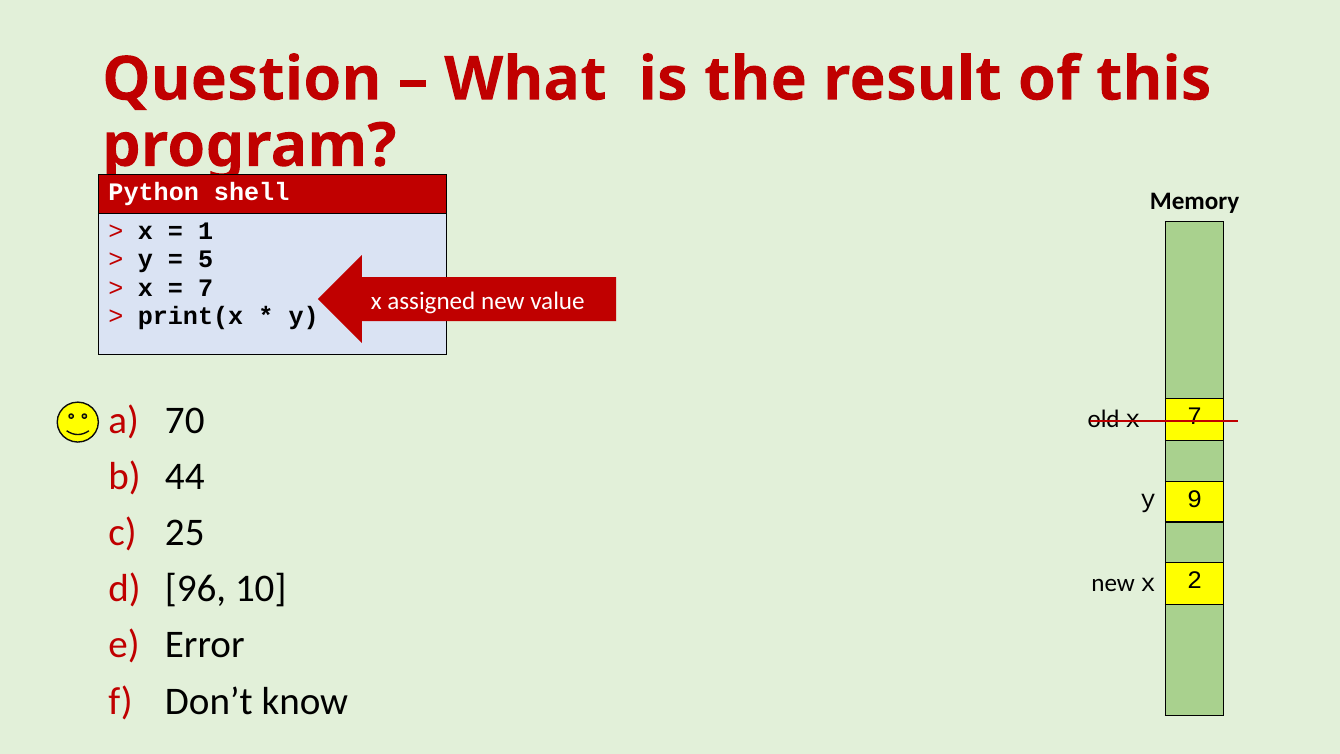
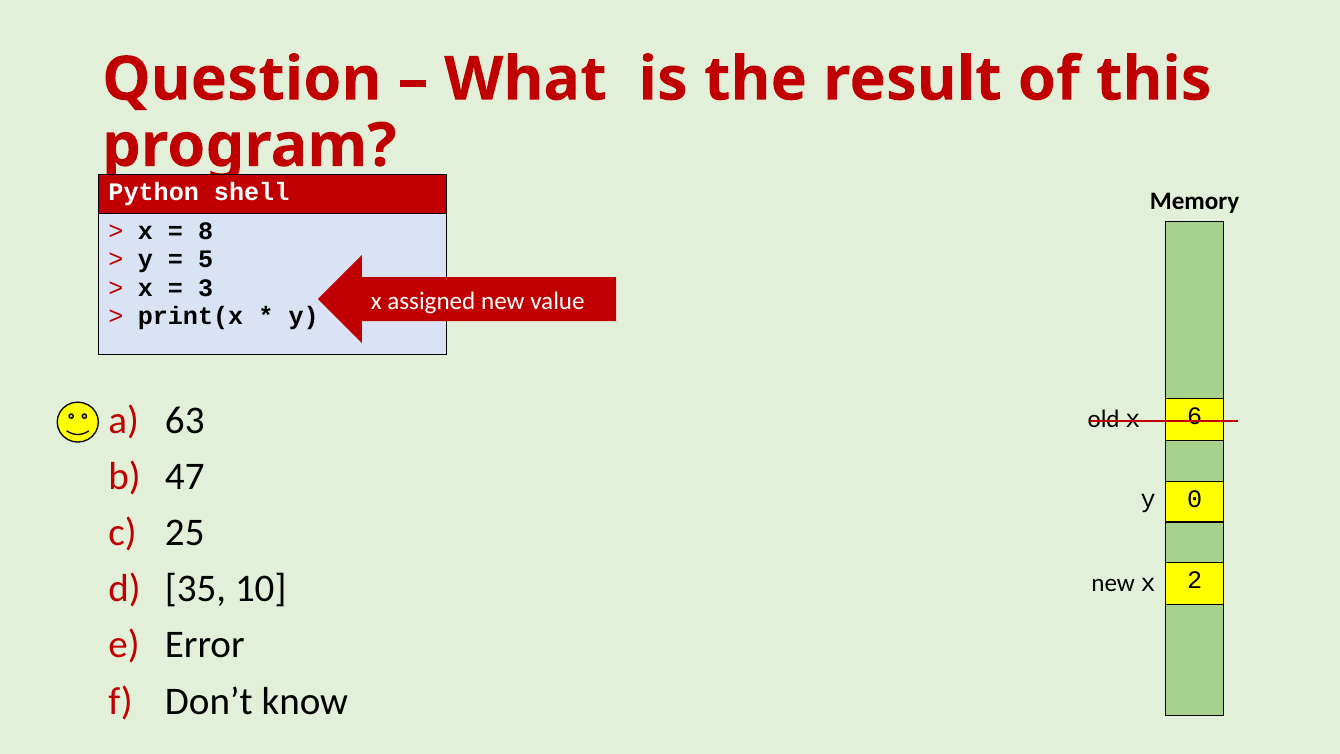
1: 1 -> 8 (206, 231)
7: 7 -> 3 (206, 288)
70: 70 -> 63 (185, 420)
x 7: 7 -> 6 (1195, 416)
44: 44 -> 47 (185, 476)
9: 9 -> 0 (1195, 499)
96: 96 -> 35 (196, 589)
